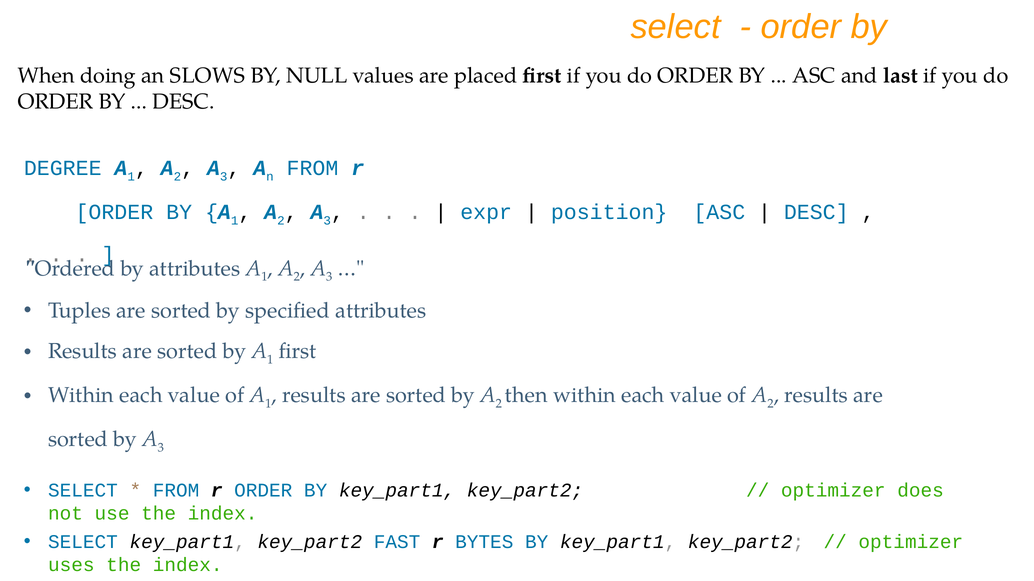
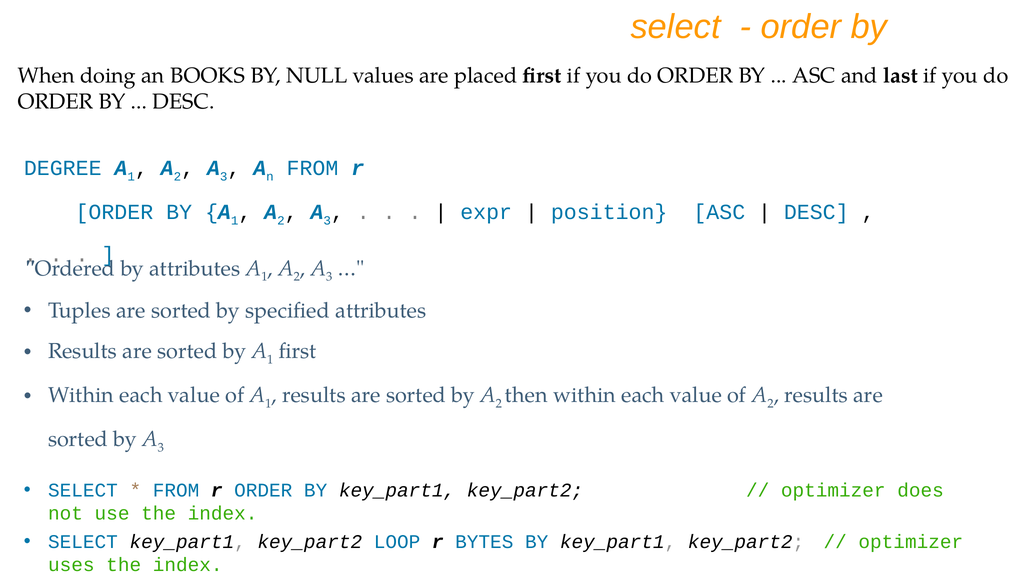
SLOWS: SLOWS -> BOOKS (208, 76)
FAST: FAST -> LOOP (397, 542)
